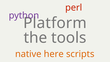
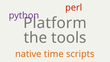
here: here -> time (54, 54)
